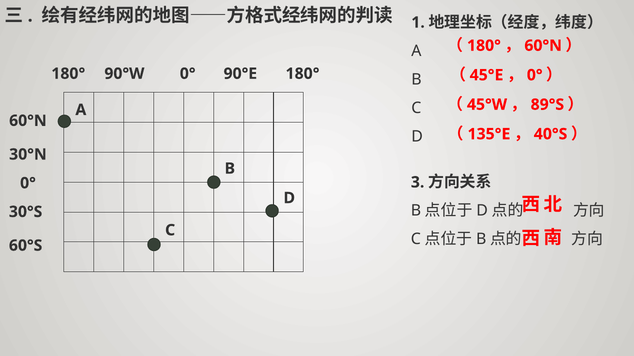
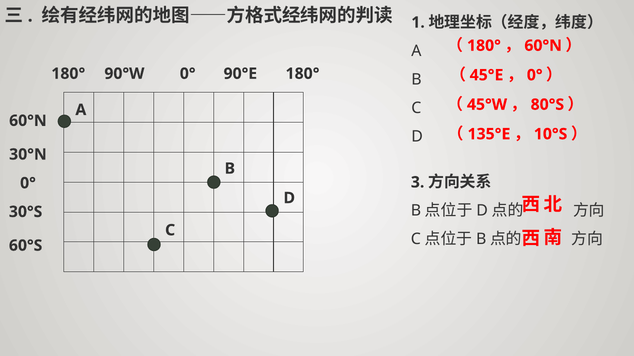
89°S: 89°S -> 80°S (547, 105)
40°S: 40°S -> 10°S (551, 134)
